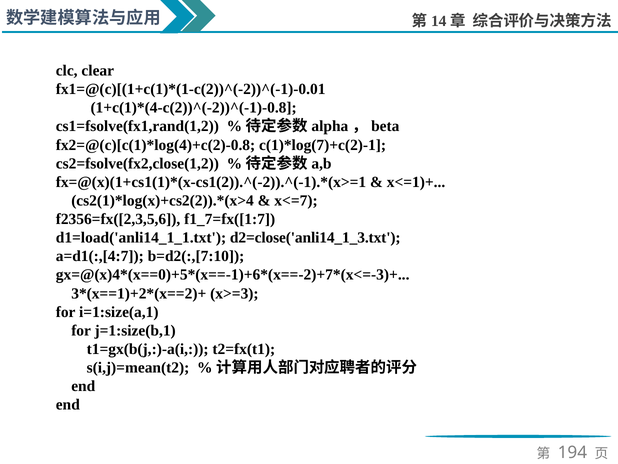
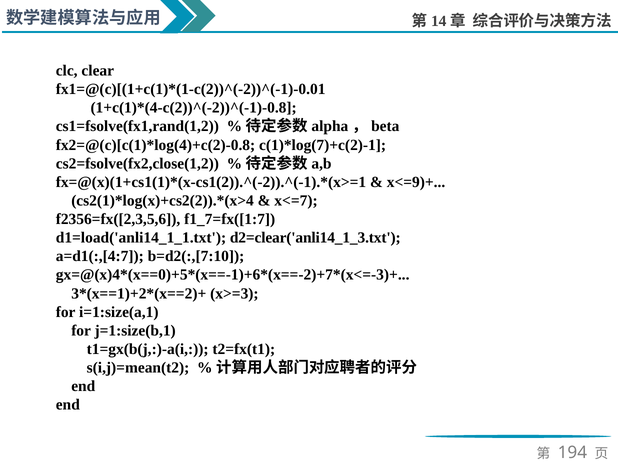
x<=1)+: x<=1)+ -> x<=9)+ (416, 182)
d2=close('anli14_1_3.txt: d2=close('anli14_1_3.txt -> d2=clear('anli14_1_3.txt (315, 237)
